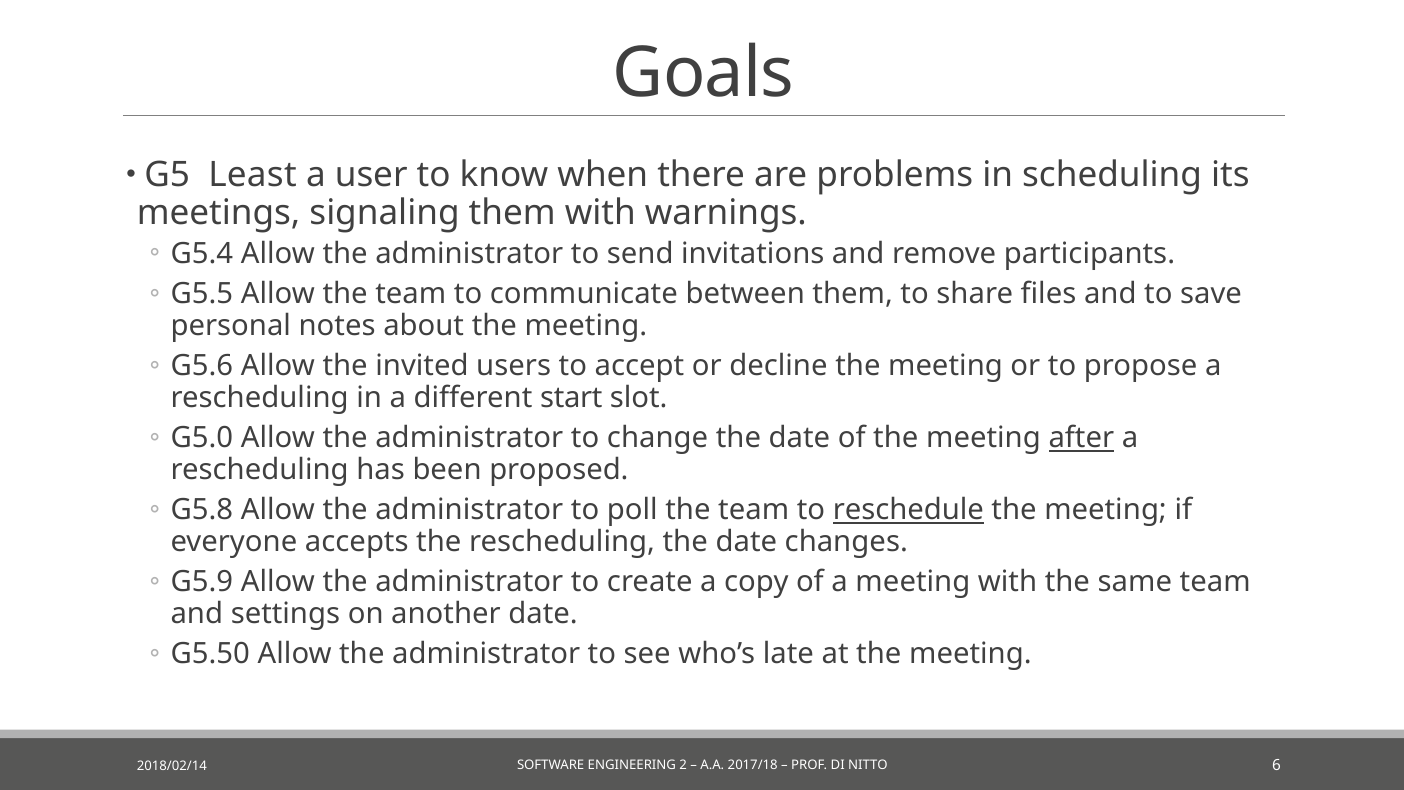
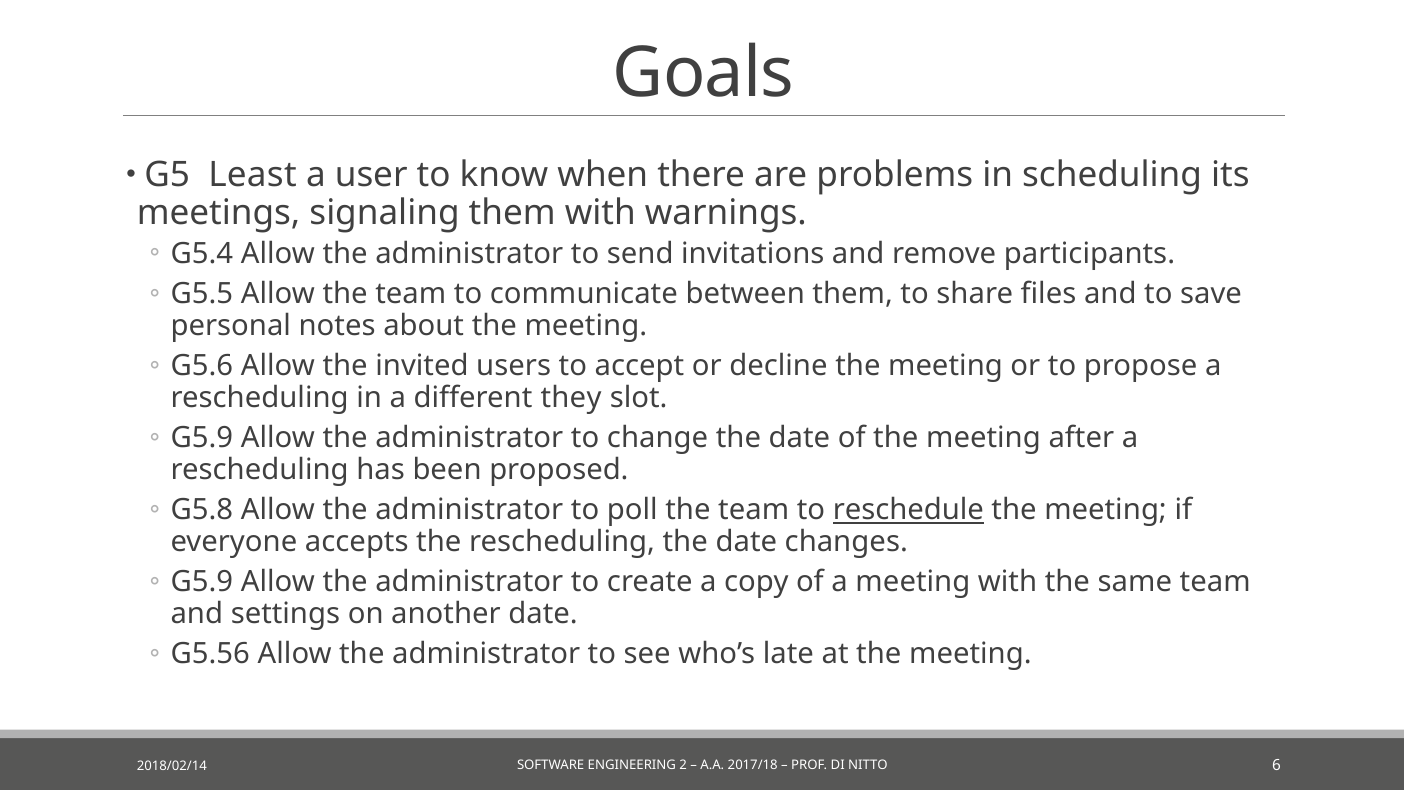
start: start -> they (571, 398)
G5.0: G5.0 -> G5.9 (202, 438)
after underline: present -> none (1081, 438)
G5.50: G5.50 -> G5.56 (210, 654)
